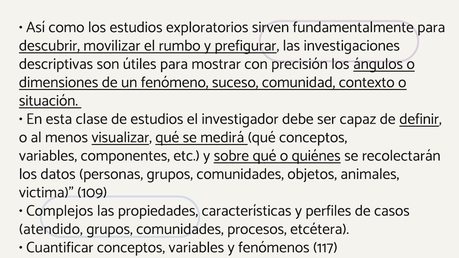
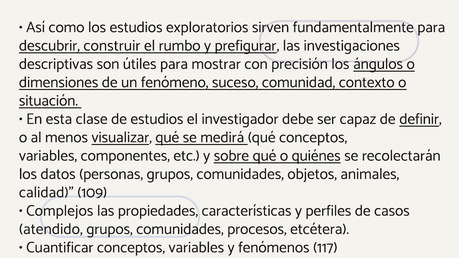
movilizar: movilizar -> construir (112, 45)
victima: victima -> calidad (46, 192)
